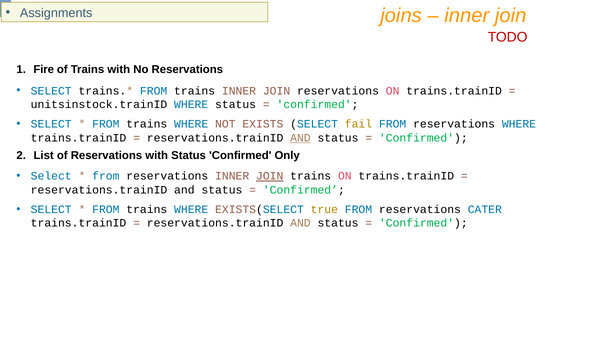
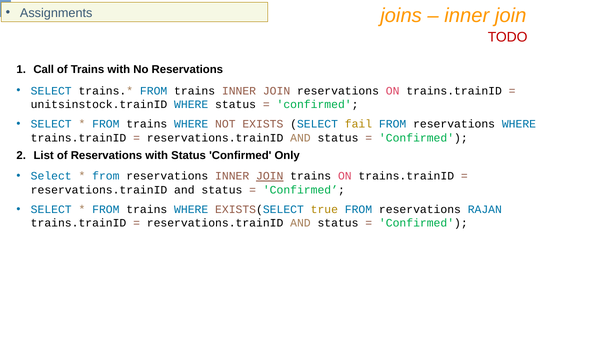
Fire: Fire -> Call (44, 69)
AND underline: present -> none (300, 138)
CATER: CATER -> RAJAN (485, 210)
